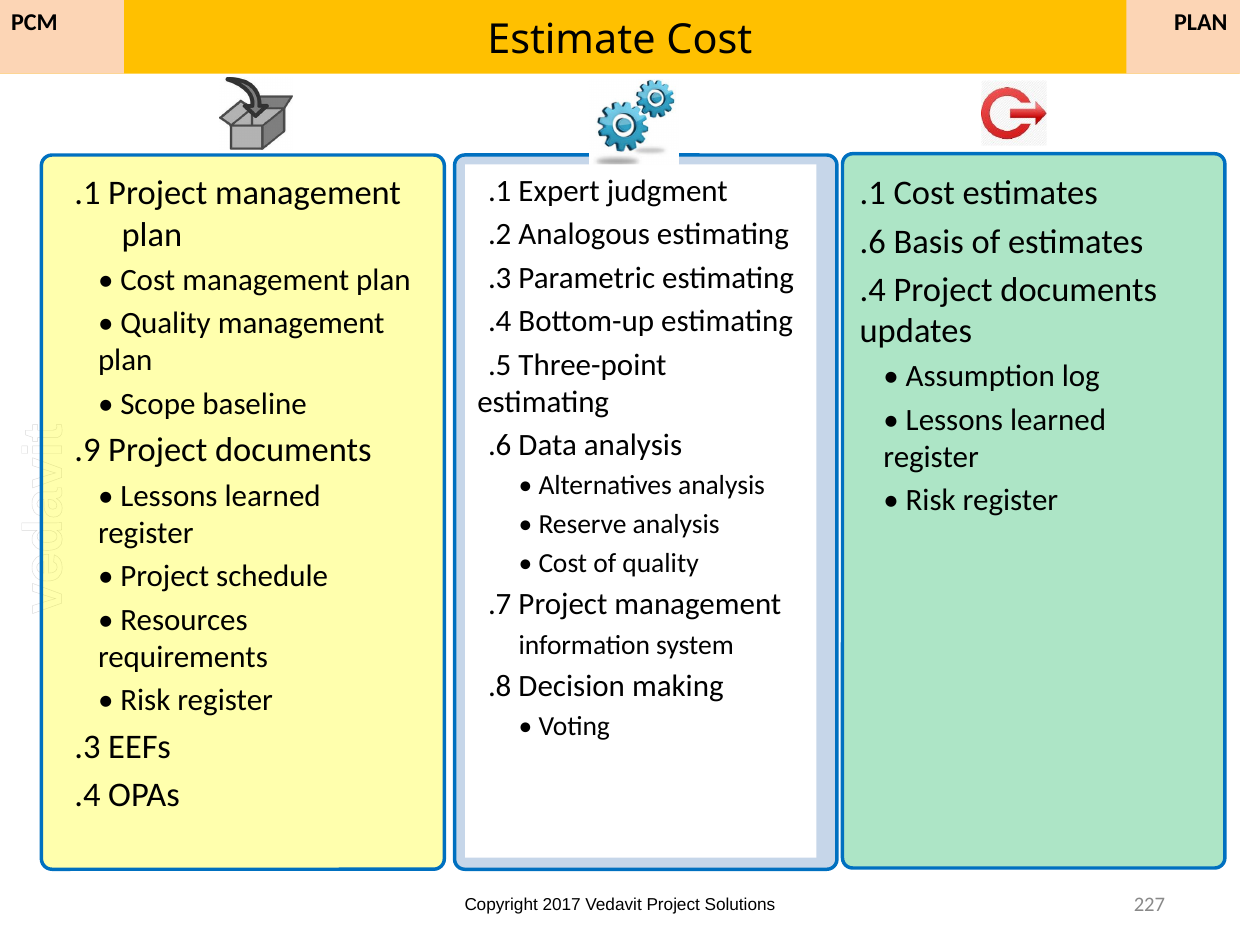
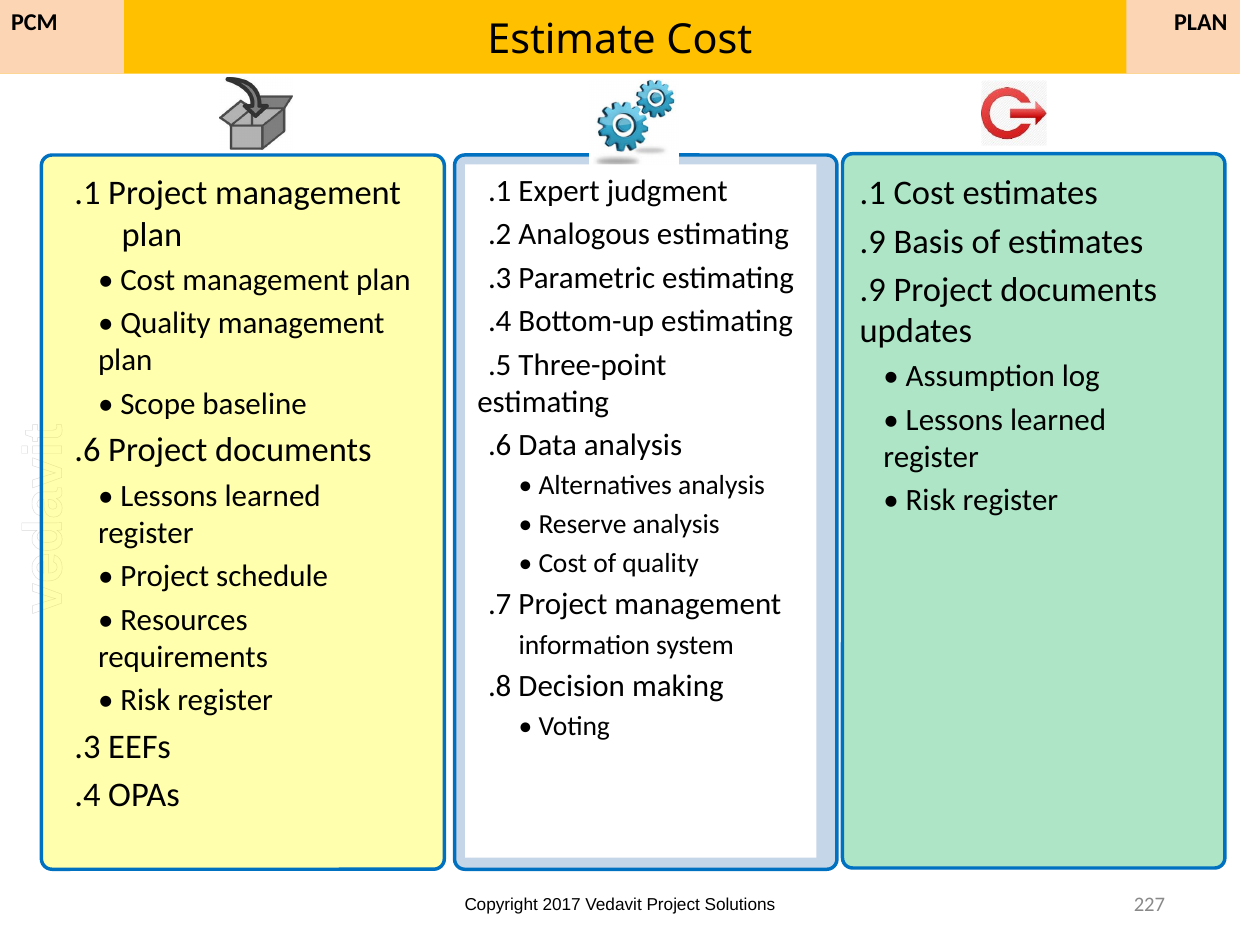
.6: .6 -> .9 (873, 242)
.4: .4 -> .9 (873, 290)
.9: .9 -> .6 (87, 451)
